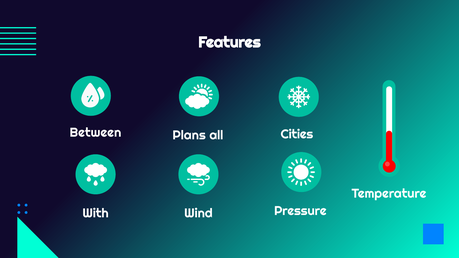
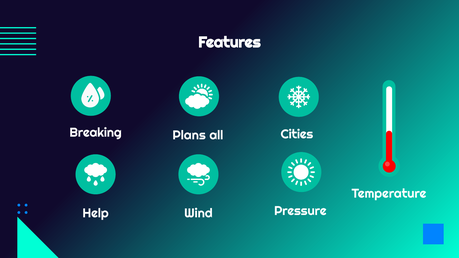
Between: Between -> Breaking (96, 133)
With: With -> Help (96, 213)
